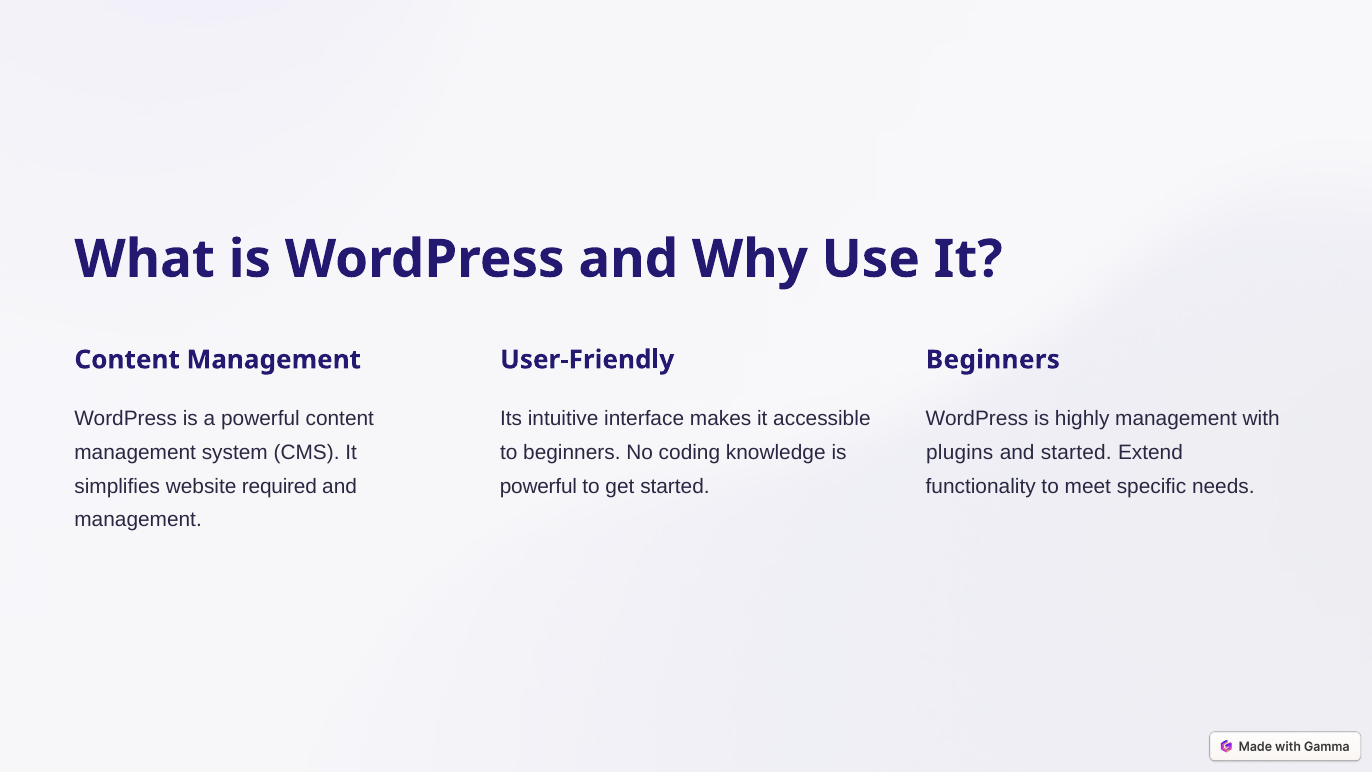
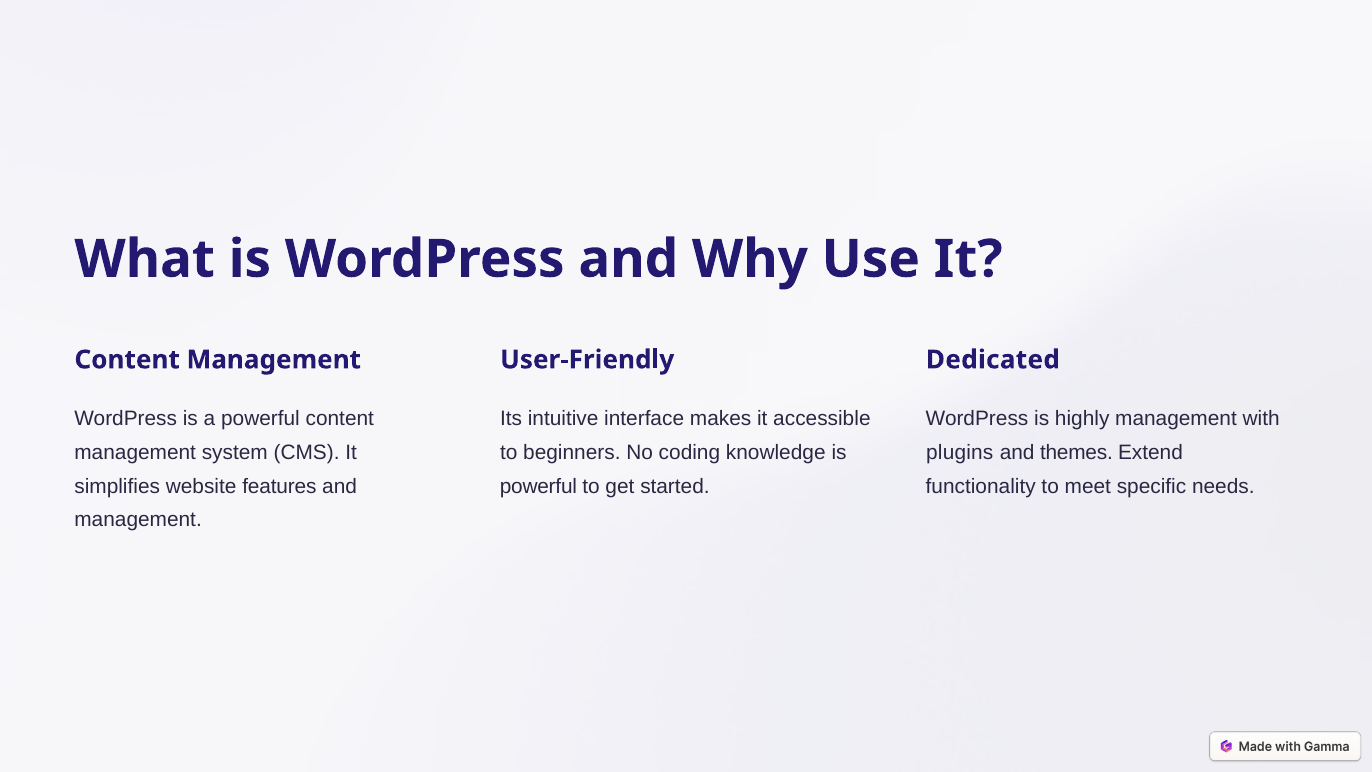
Beginners: Beginners -> Dedicated (993, 360)
and started: started -> themes (1076, 452)
required: required -> features (279, 486)
